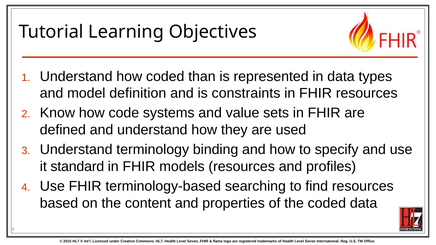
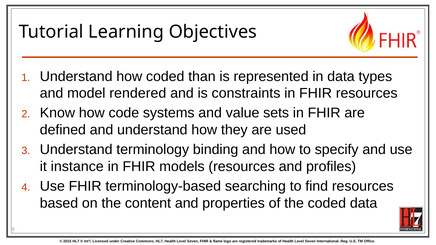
definition: definition -> rendered (138, 93)
standard: standard -> instance (77, 167)
